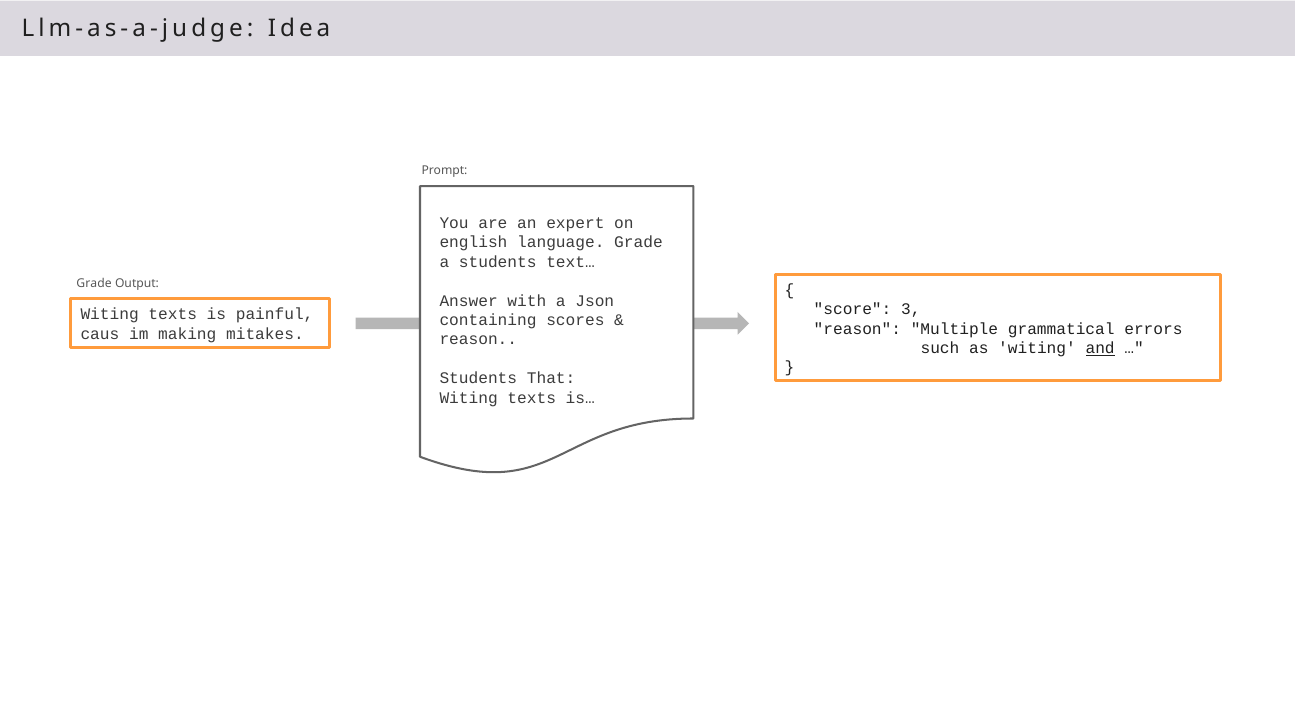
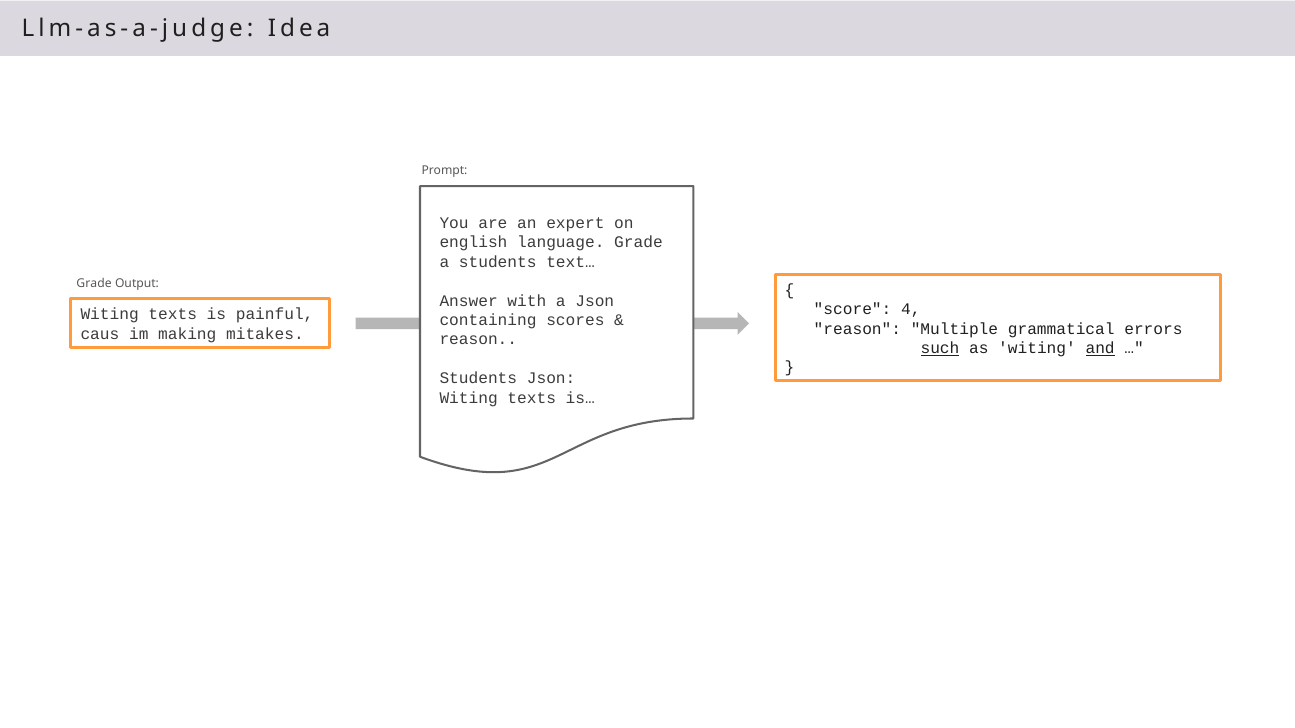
3: 3 -> 4 (911, 310)
such underline: none -> present (940, 348)
Students That: That -> Json (551, 379)
